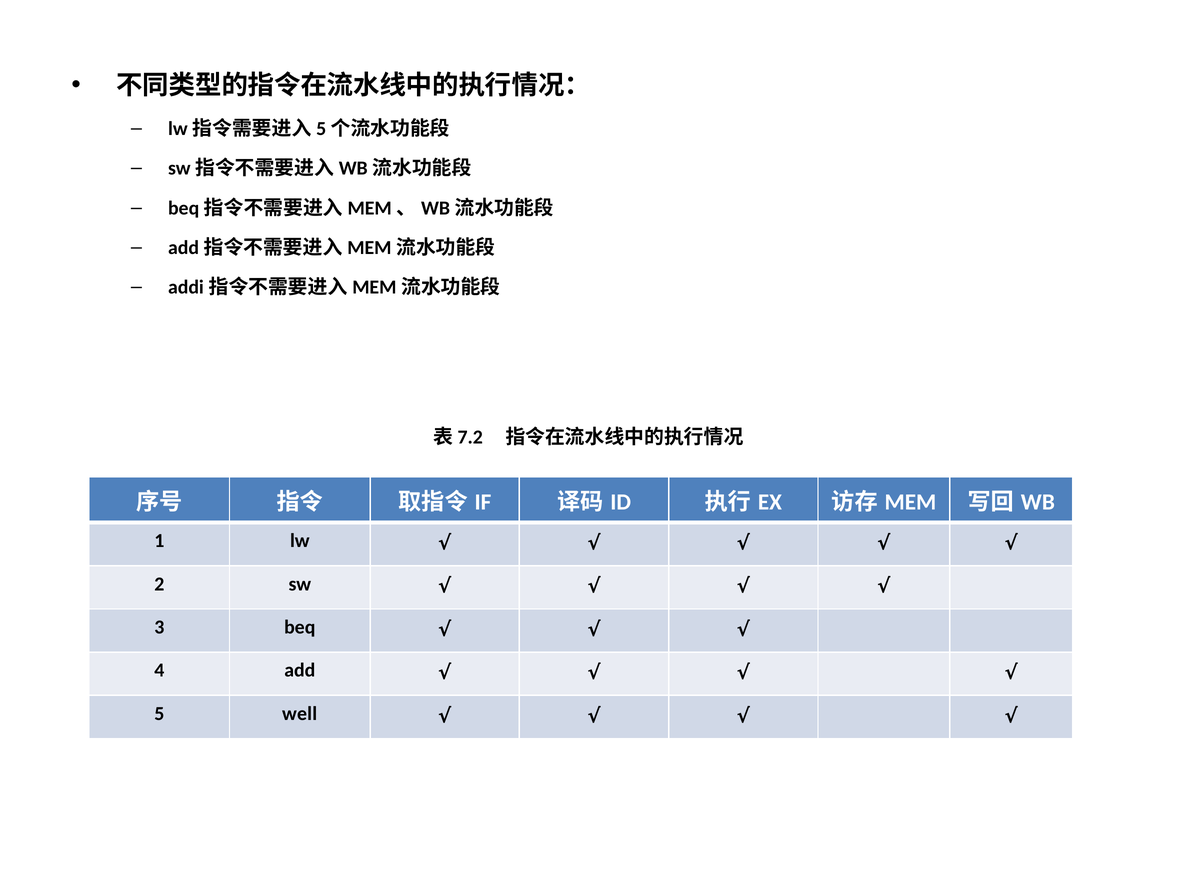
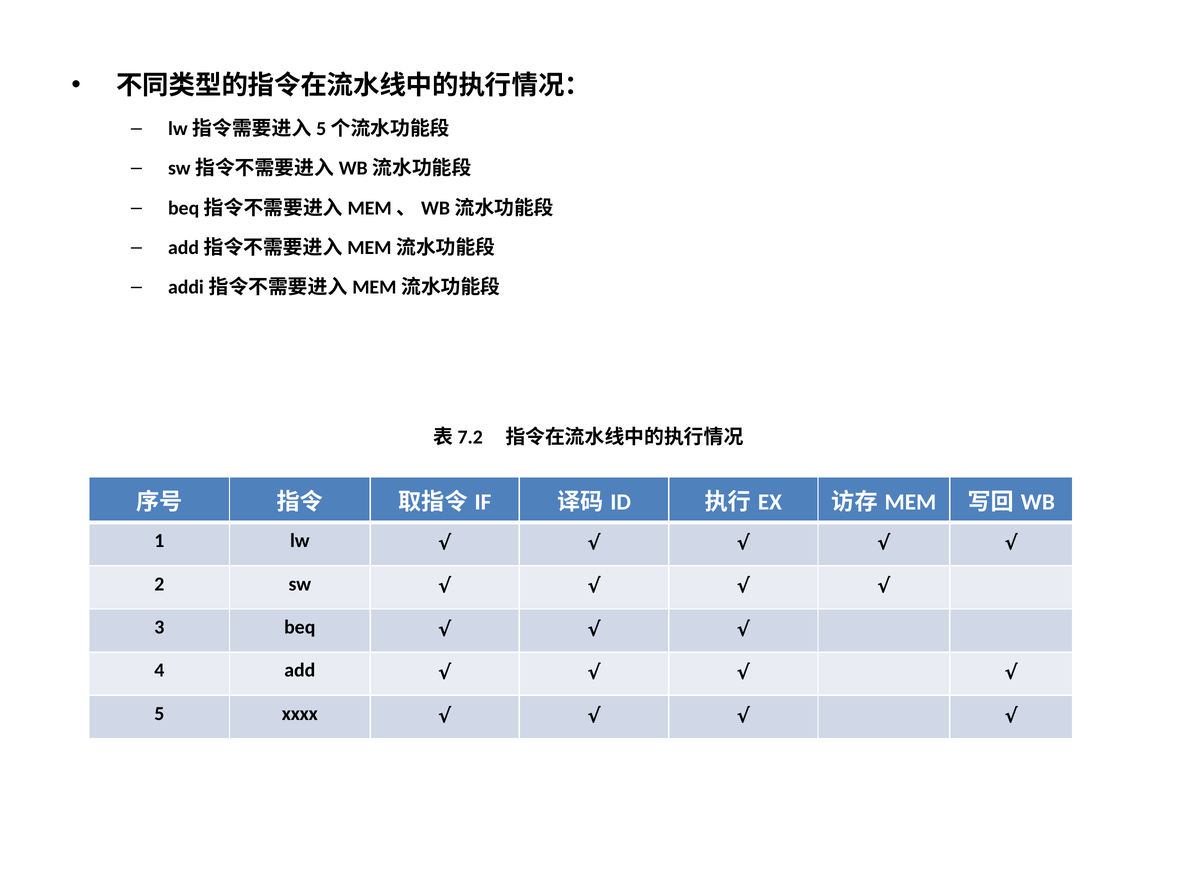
well: well -> xxxx (300, 714)
